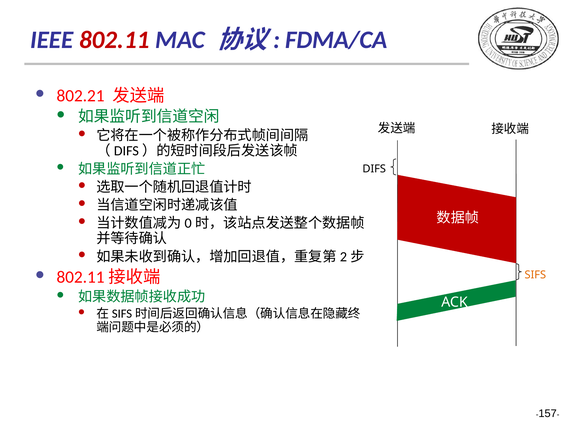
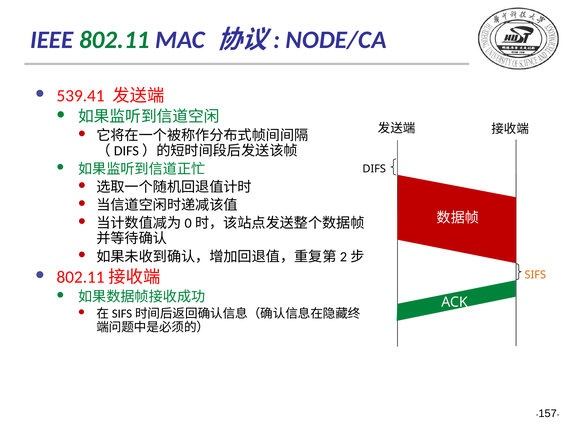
802.11 colour: red -> green (114, 40)
FDMA/CA: FDMA/CA -> NODE/CA (336, 40)
802.21: 802.21 -> 539.41 (81, 96)
